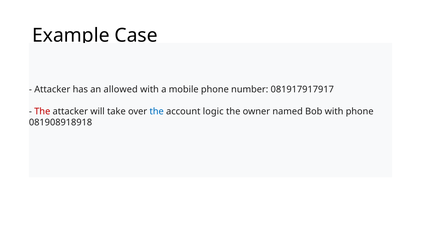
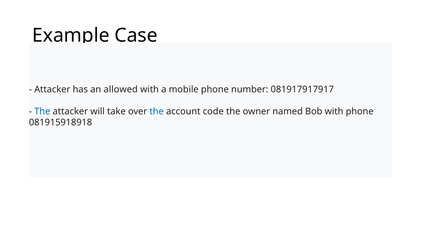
The colour: red -> blue (42, 111)
logic: logic -> code (213, 111)
081908918918: 081908918918 -> 081915918918 (61, 123)
